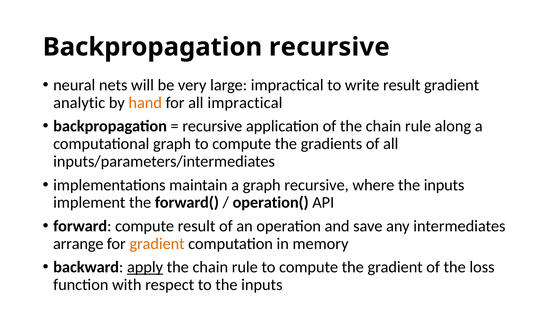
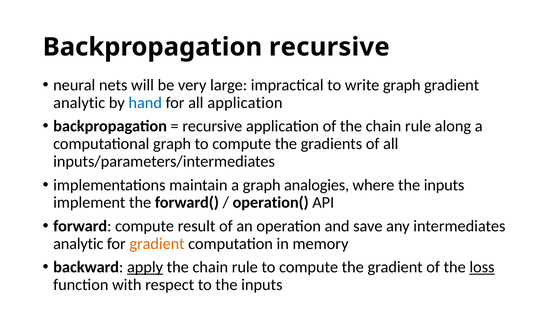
write result: result -> graph (402, 85)
hand colour: orange -> blue (145, 103)
all impractical: impractical -> application (245, 103)
graph recursive: recursive -> analogies (317, 185)
arrange: arrange -> analytic (78, 244)
loss underline: none -> present (482, 267)
